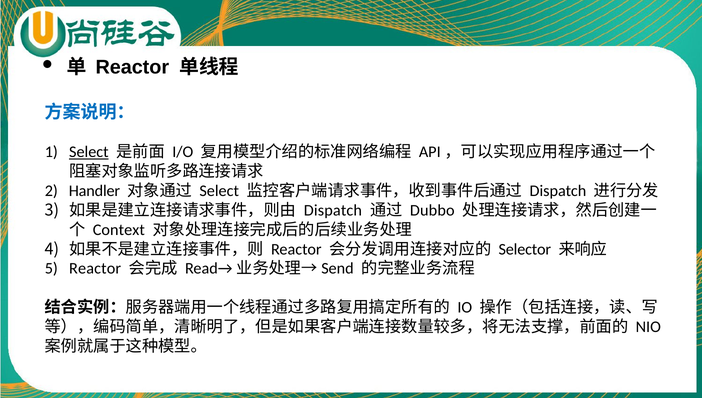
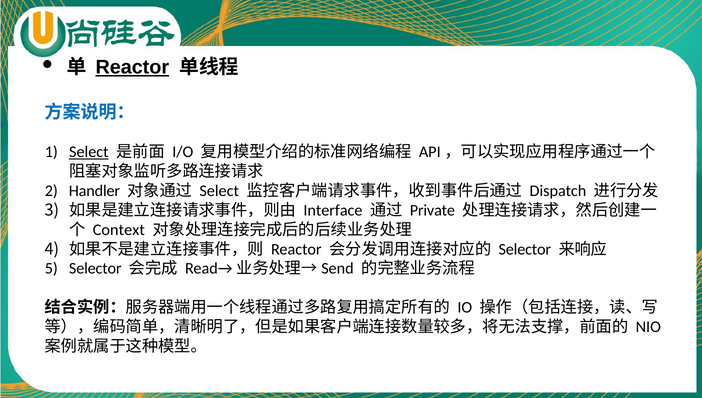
Reactor underline: none -> present (132, 67)
Dispatch: Dispatch -> Interface (333, 210)
Dubbo: Dubbo -> Private (432, 210)
Reactor: Reactor -> Selector (95, 269)
